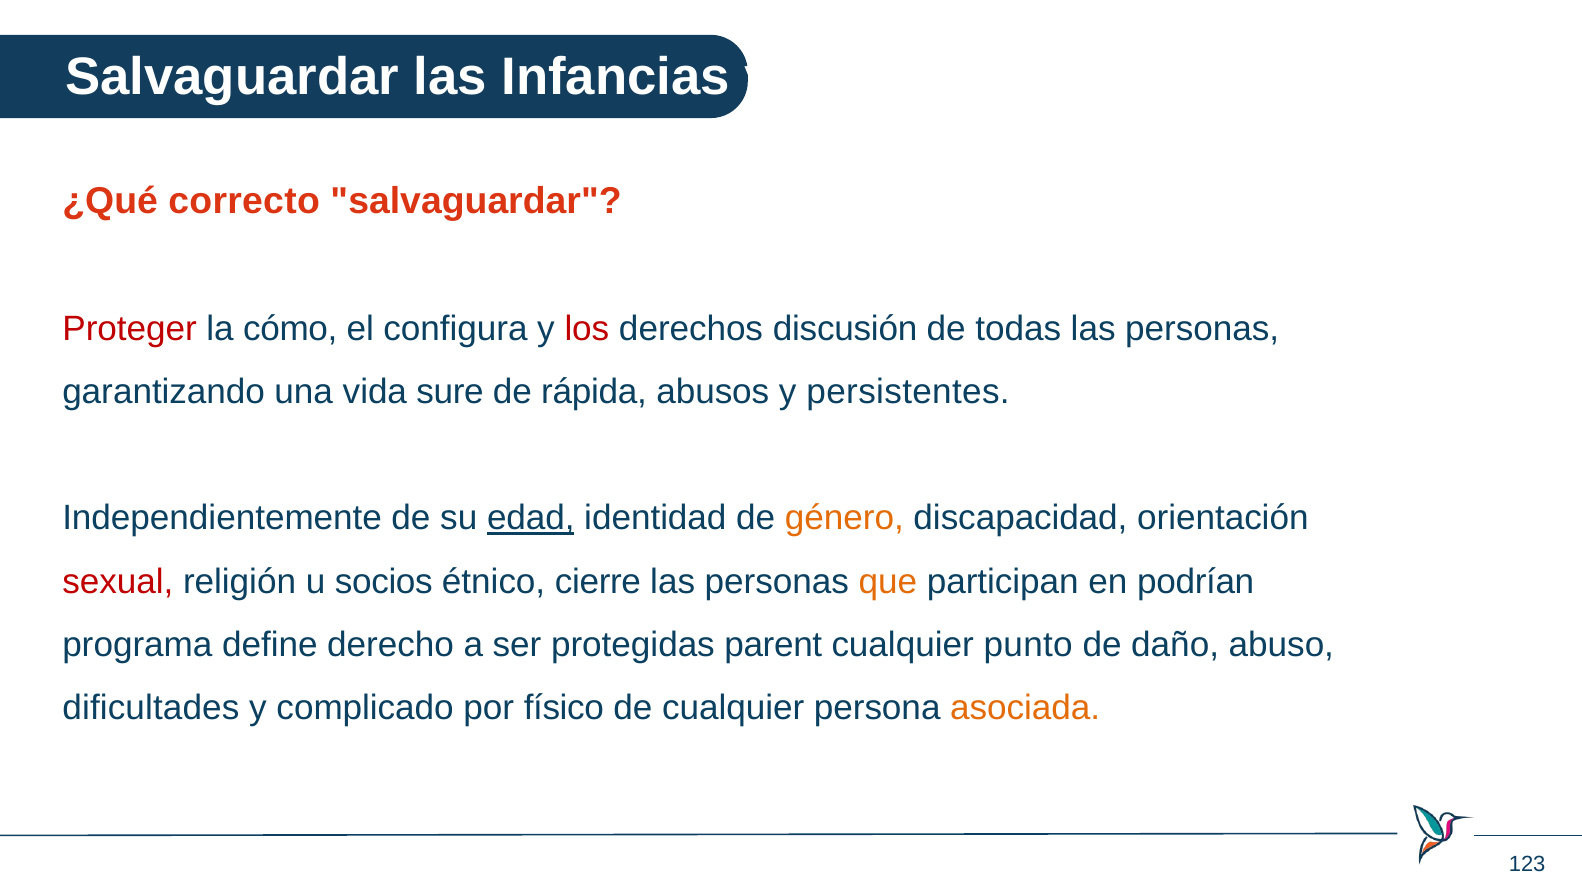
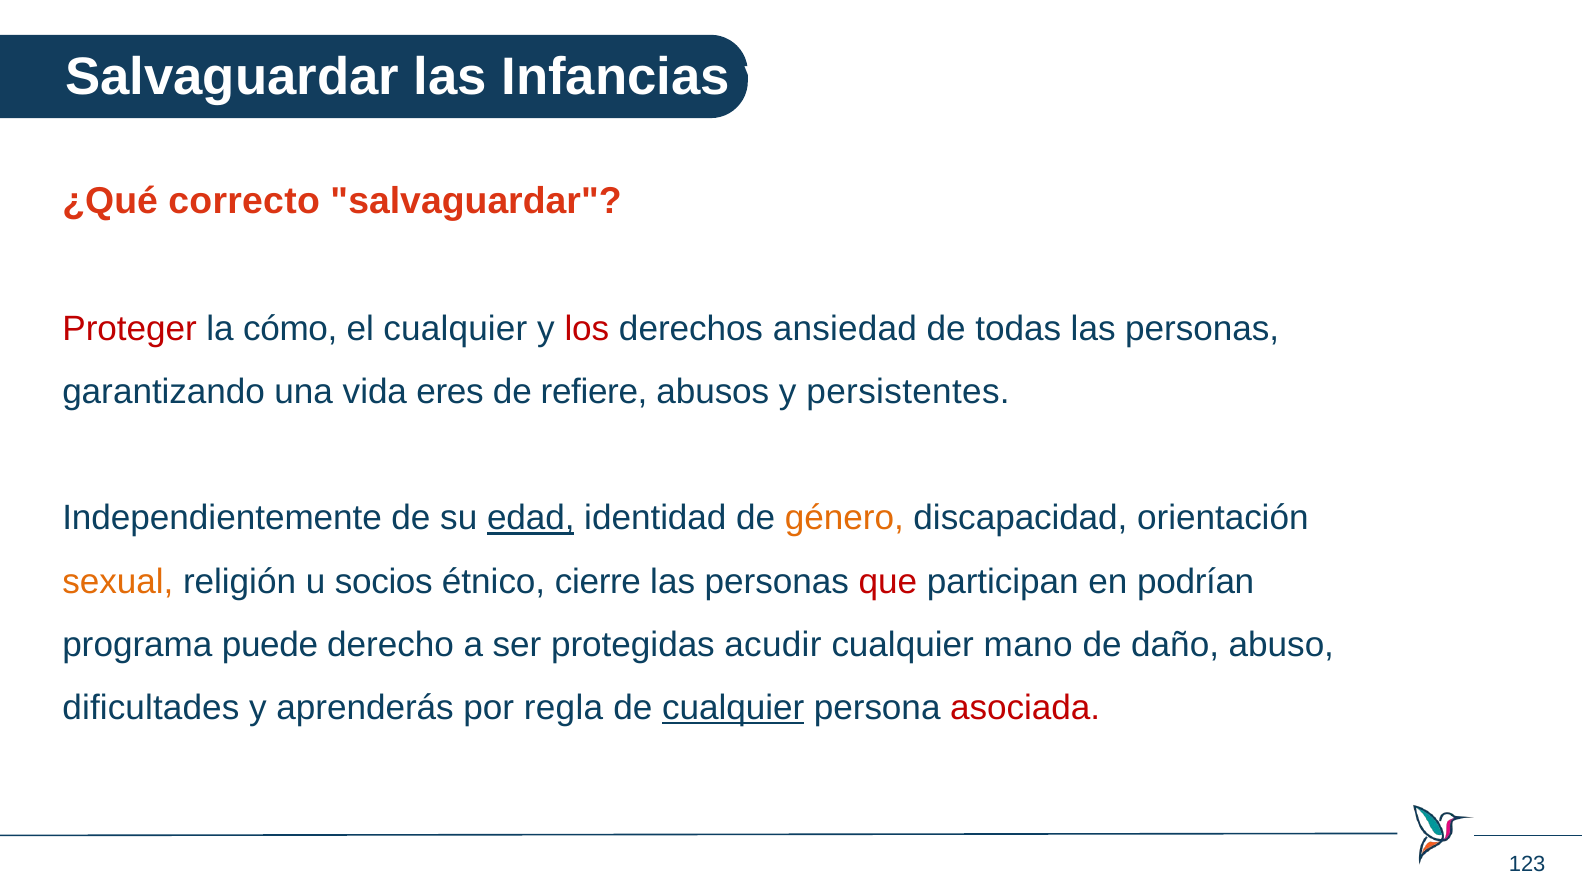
el configura: configura -> cualquier (455, 329)
discusión: discusión -> ansiedad (845, 329)
sure: sure -> eres (450, 392)
rápida: rápida -> refiere (594, 392)
sexual colour: red -> orange (118, 582)
que colour: orange -> red (888, 582)
define: define -> puede (270, 645)
parent: parent -> acudir (773, 645)
punto: punto -> mano (1028, 645)
complicado: complicado -> aprenderás (365, 708)
físico: físico -> regla (564, 708)
cualquier underline: none -> present (733, 708)
asociada colour: orange -> red (1025, 708)
